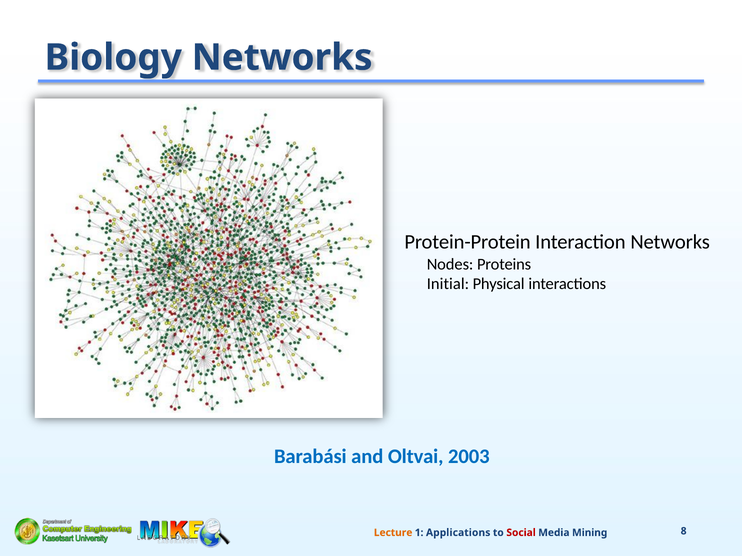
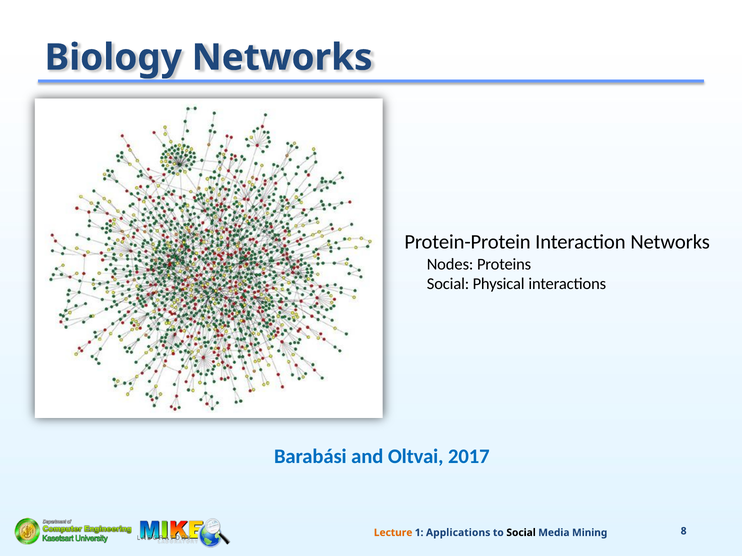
Initial: Initial -> Social (448, 284)
2003: 2003 -> 2017 (469, 457)
Social colour: red -> black (521, 533)
